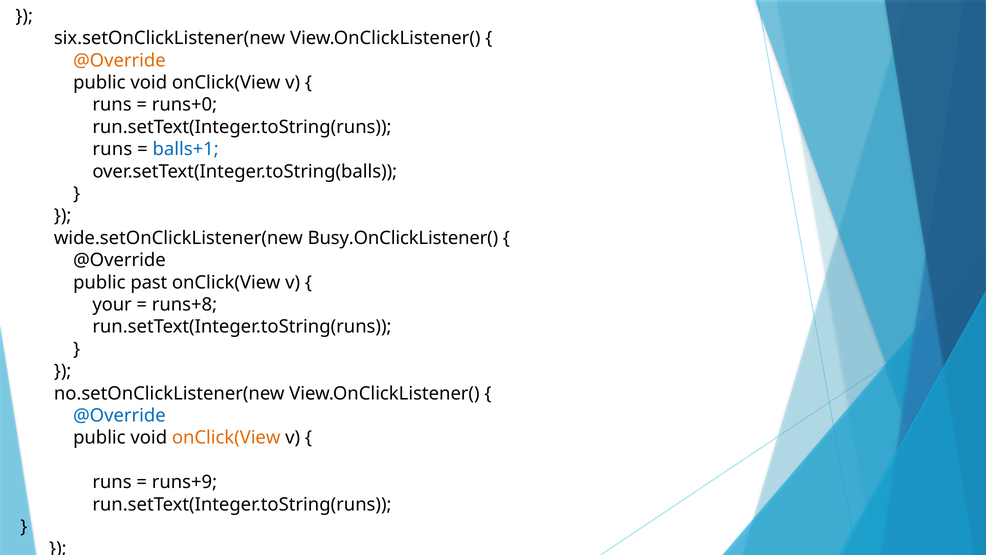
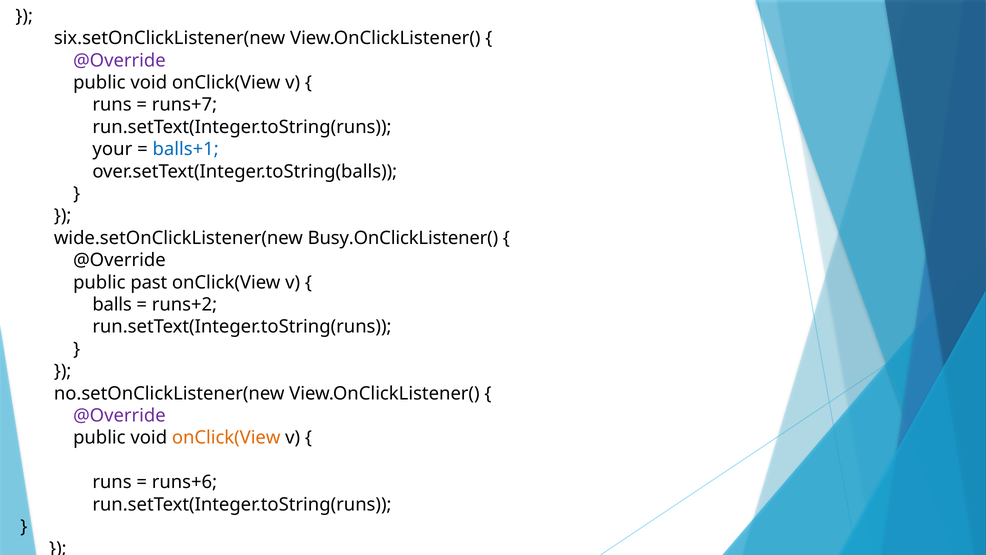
@Override colour: orange -> purple (119, 60)
runs+0: runs+0 -> runs+7 (184, 105)
runs: runs -> your (112, 149)
your: your -> balls (112, 304)
runs+8: runs+8 -> runs+2 (184, 304)
@Override colour: blue -> purple (119, 415)
runs+9: runs+9 -> runs+6 (184, 482)
